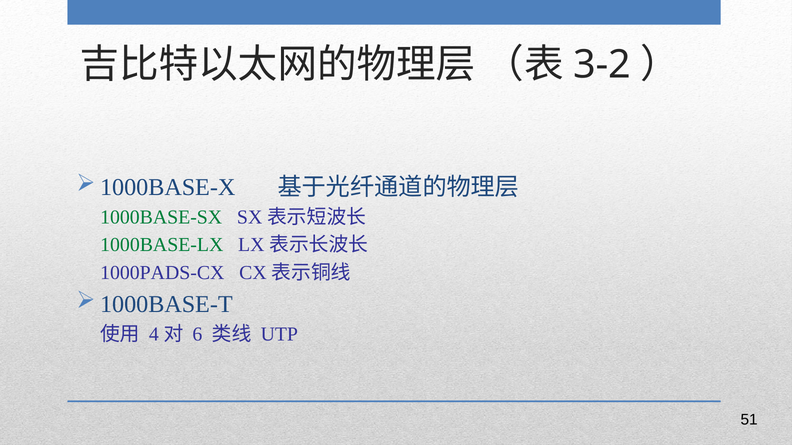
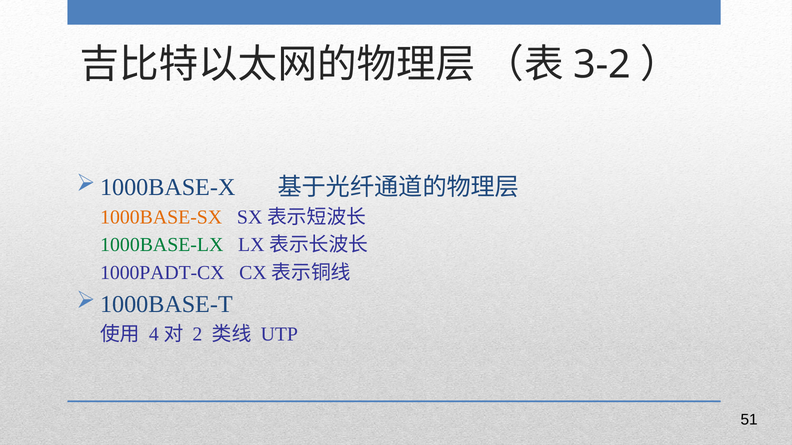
1000BASE-SX colour: green -> orange (161, 217)
1000PADS-CX: 1000PADS-CX -> 1000PADT-CX (162, 273)
6: 6 -> 2 (197, 334)
